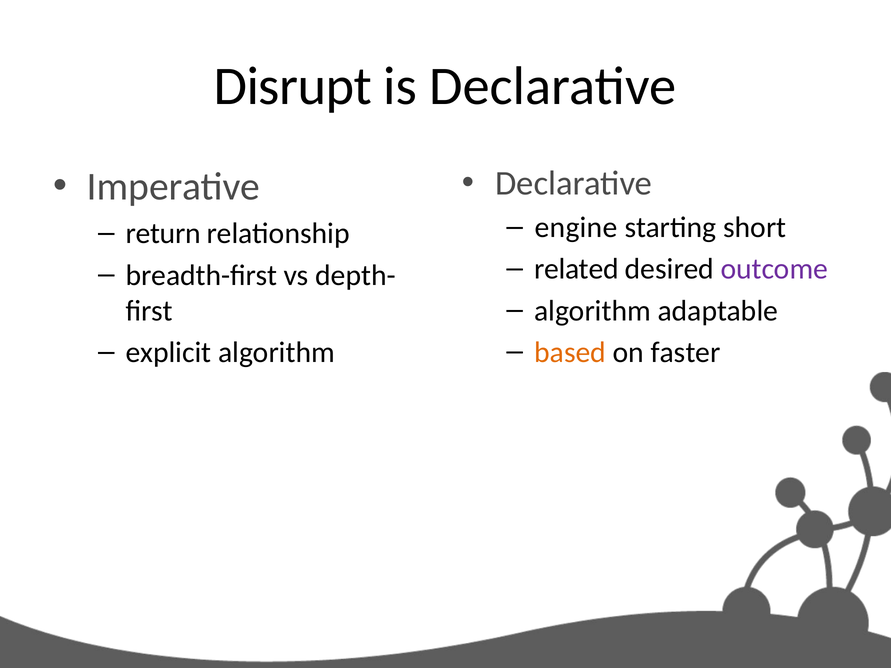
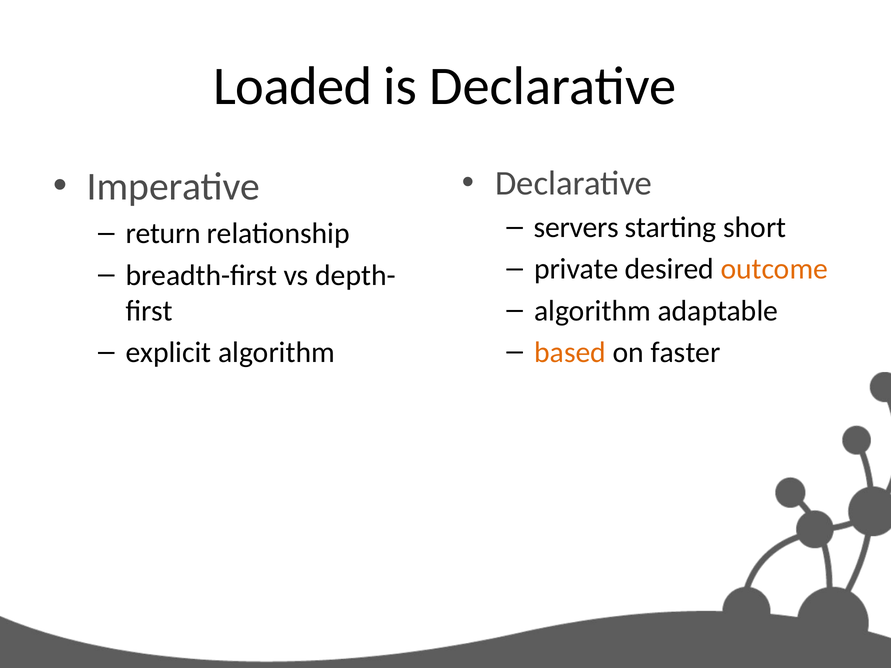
Disrupt: Disrupt -> Loaded (293, 86)
engine: engine -> servers (576, 228)
related: related -> private (576, 269)
outcome colour: purple -> orange (774, 269)
